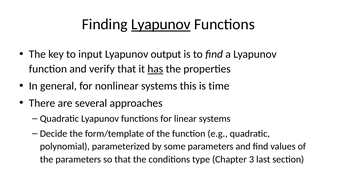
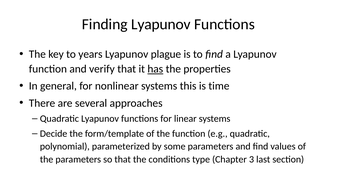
Lyapunov underline: present -> none (161, 24)
input: input -> years (90, 54)
output: output -> plague (166, 54)
